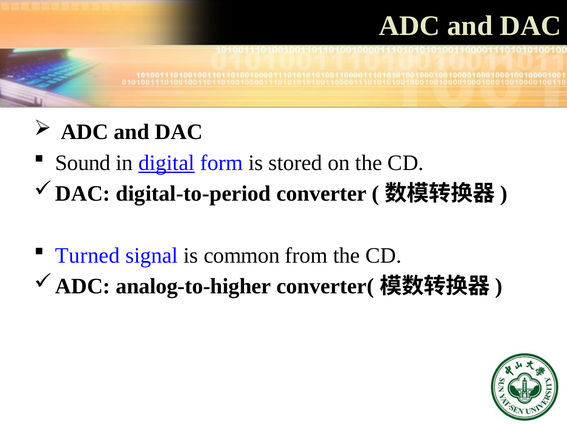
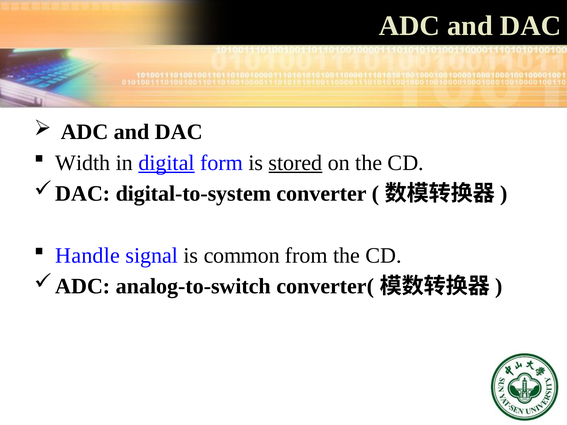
Sound: Sound -> Width (83, 163)
stored underline: none -> present (295, 163)
digital-to-period: digital-to-period -> digital-to-system (193, 194)
Turned: Turned -> Handle (88, 256)
analog-to-higher: analog-to-higher -> analog-to-switch (193, 286)
